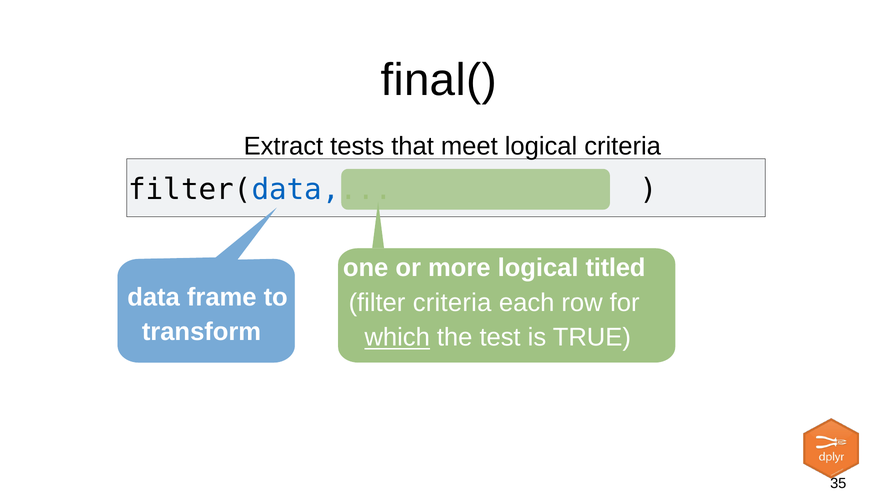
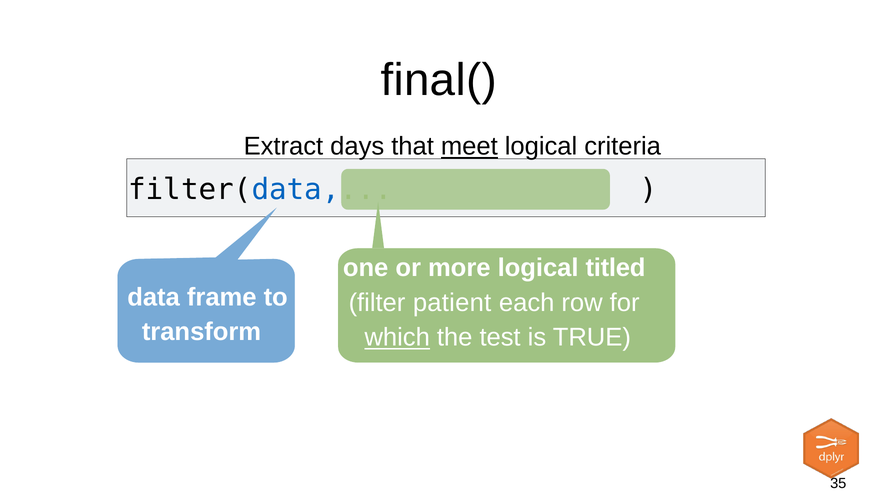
tests: tests -> days (357, 146)
meet underline: none -> present (469, 146)
filter criteria: criteria -> patient (452, 303)
